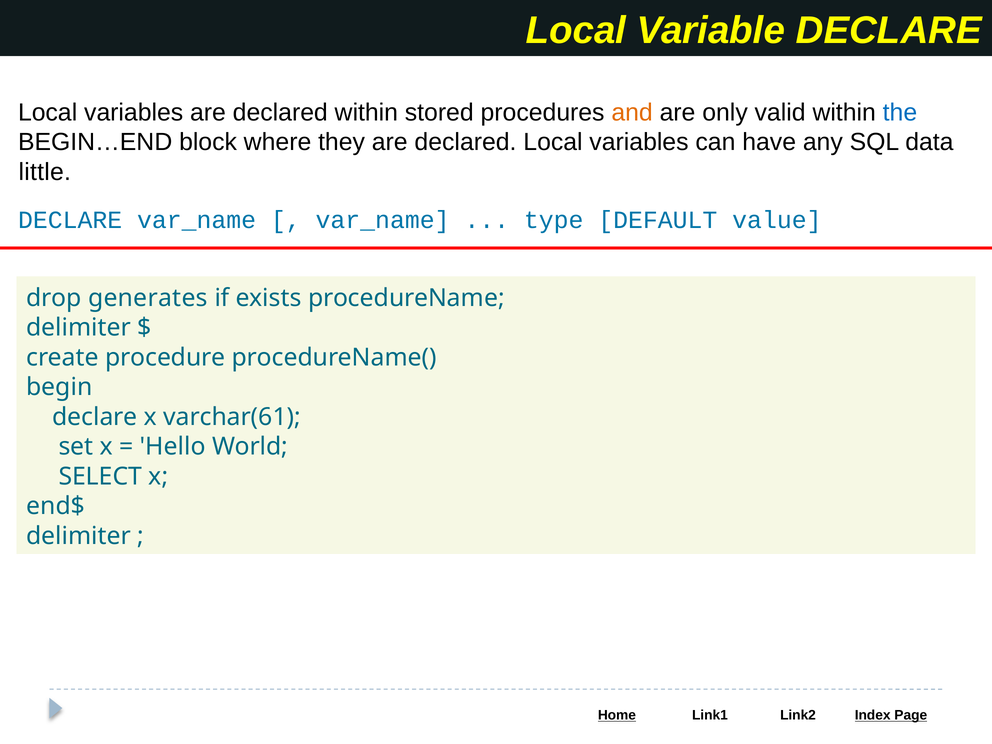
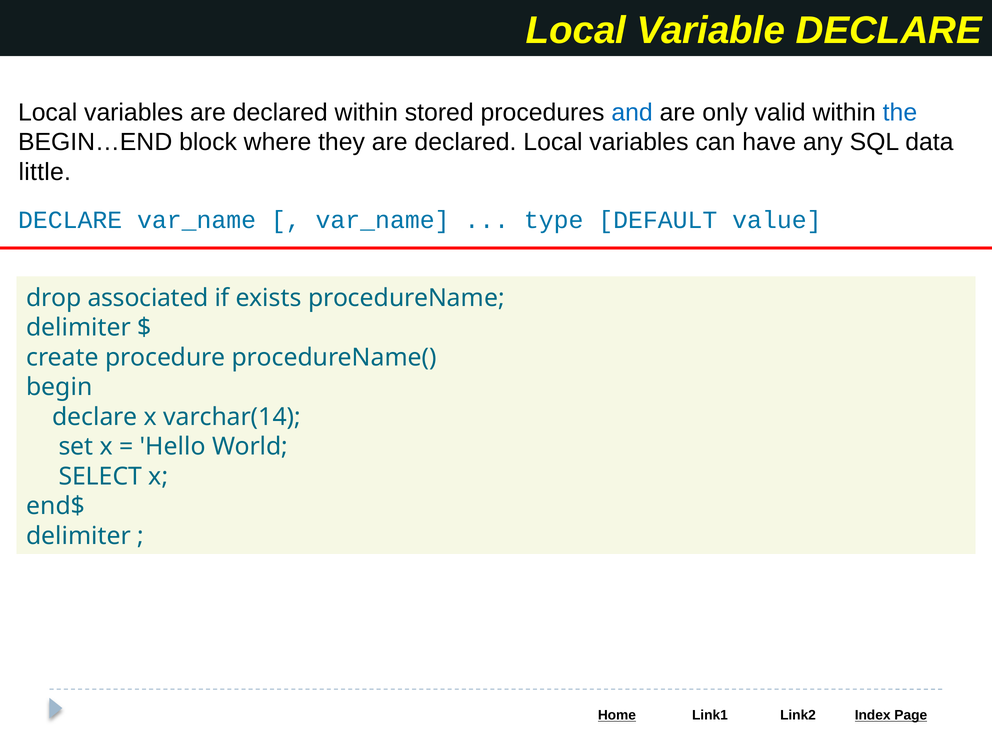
and colour: orange -> blue (632, 112)
generates: generates -> associated (148, 298)
varchar(61: varchar(61 -> varchar(14 (232, 417)
